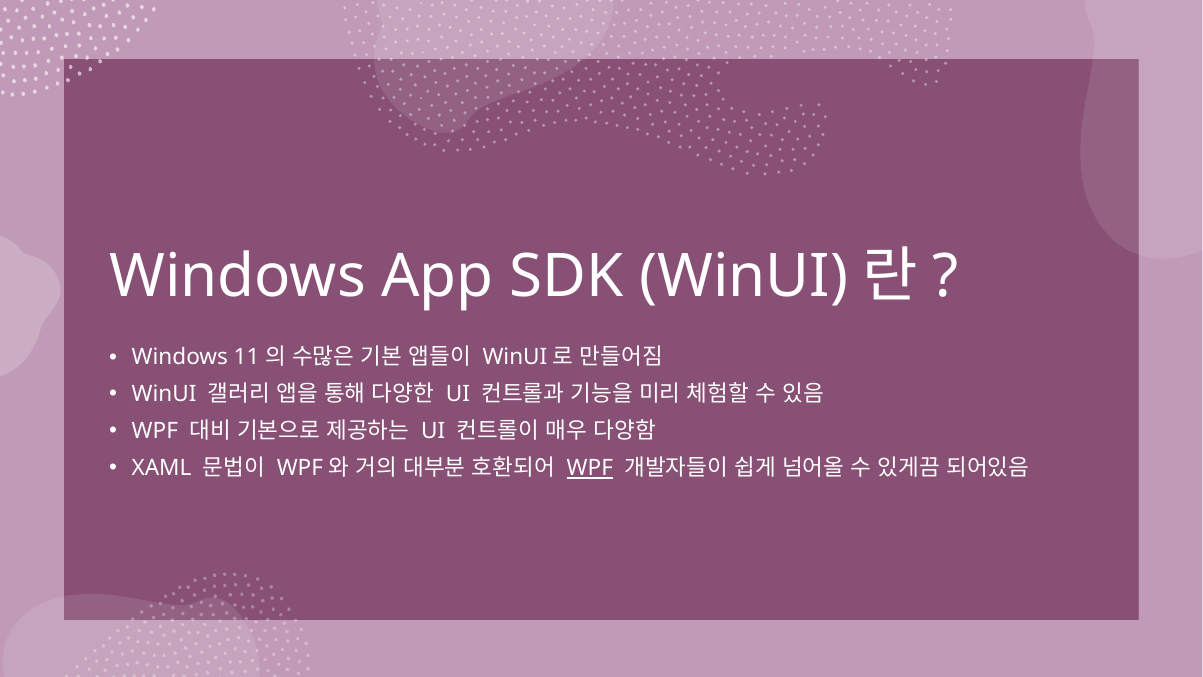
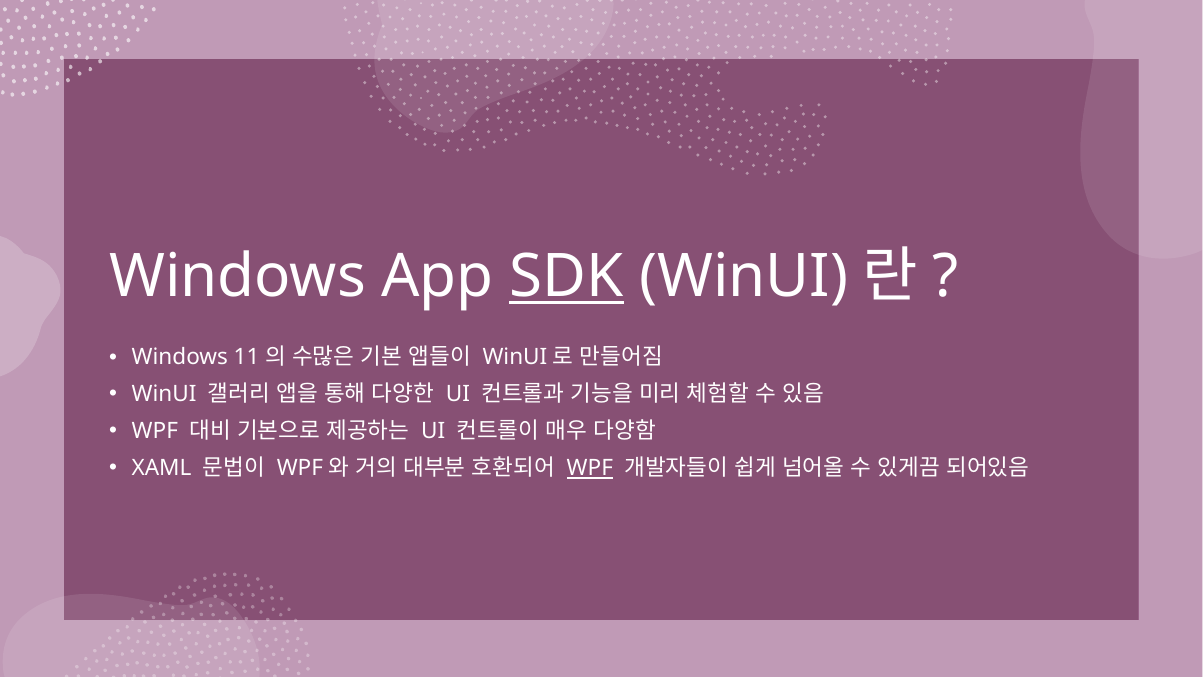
SDK underline: none -> present (567, 277)
